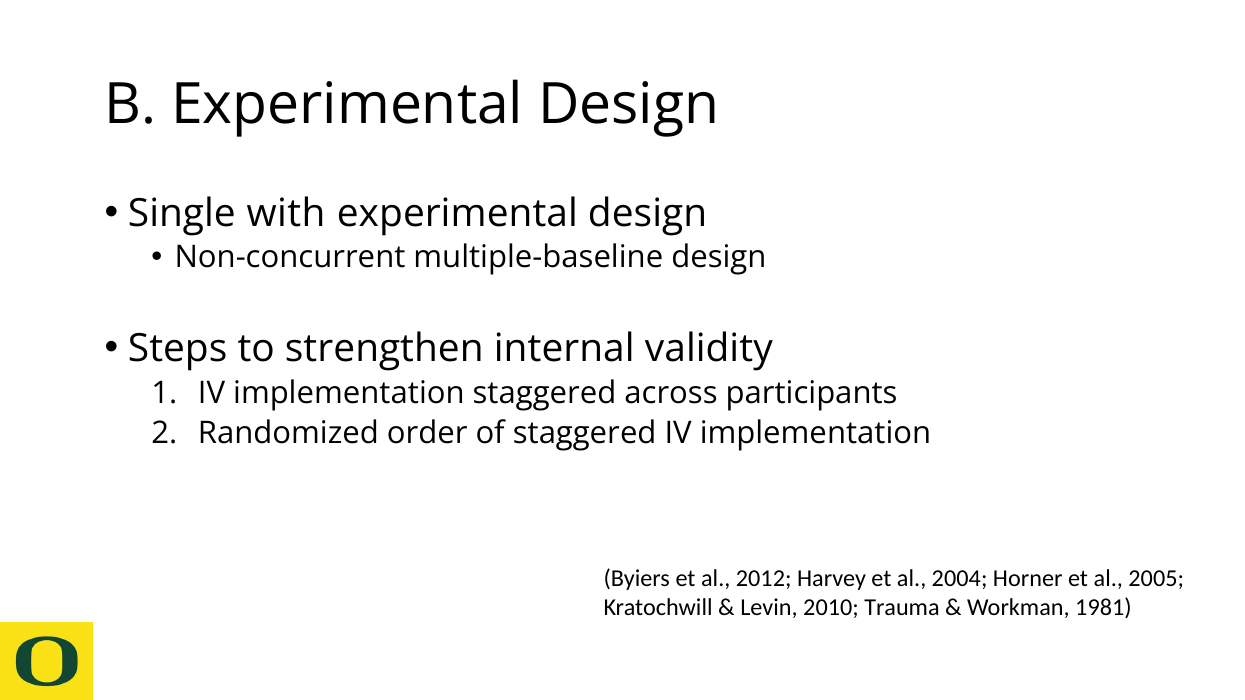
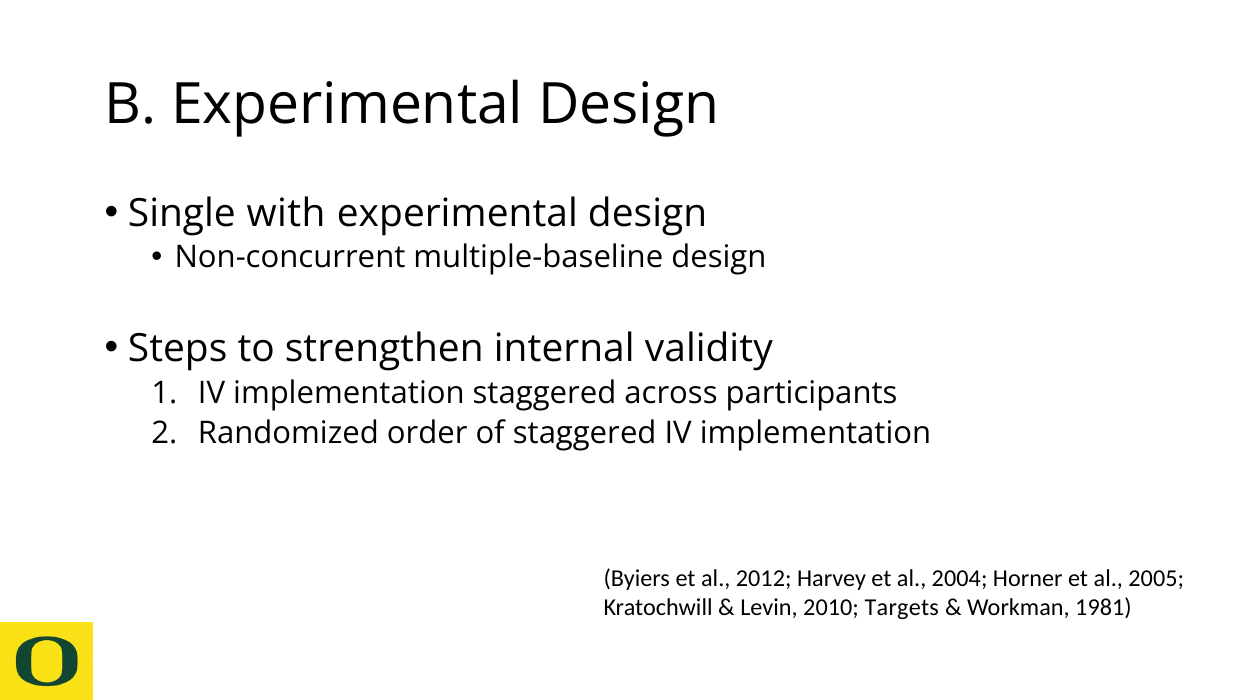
Trauma: Trauma -> Targets (902, 608)
